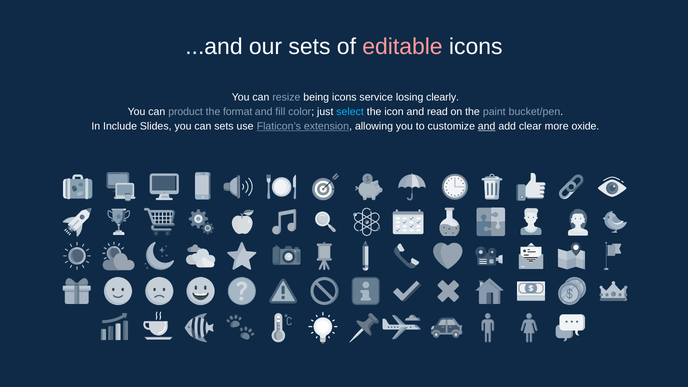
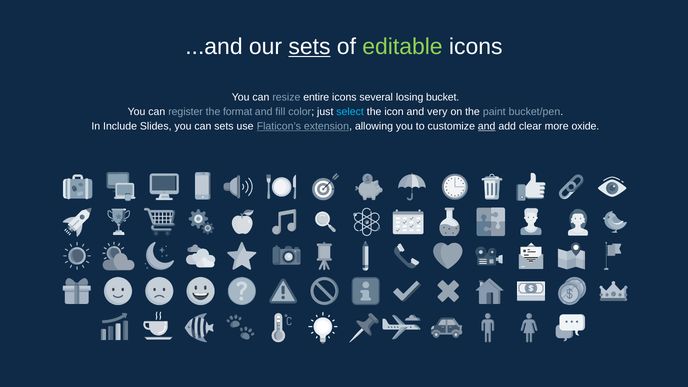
sets underline: none -> present (309, 47)
editable colour: pink -> light green (402, 47)
being: being -> entire (316, 97)
service: service -> several (376, 97)
clearly: clearly -> bucket (443, 97)
product: product -> register (186, 112)
read: read -> very (437, 112)
